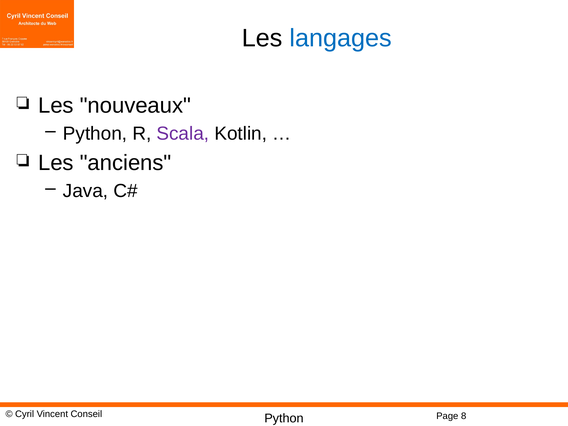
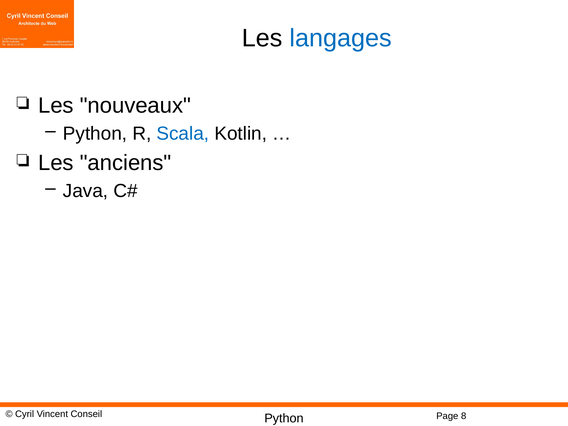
Scala colour: purple -> blue (183, 134)
